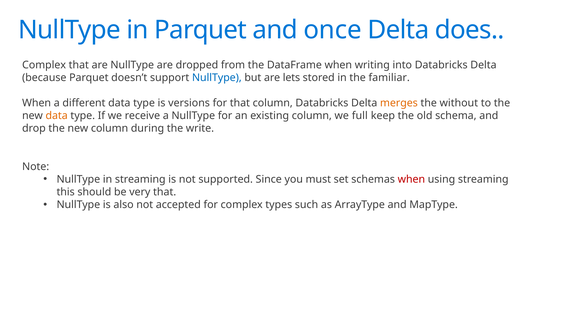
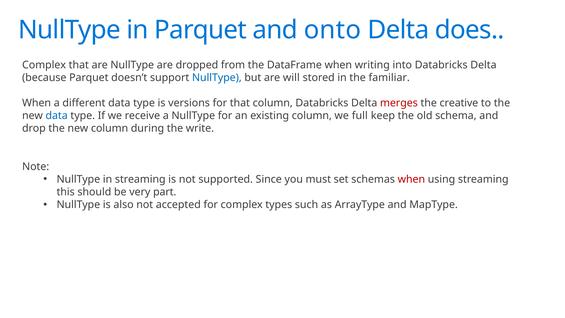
once: once -> onto (332, 30)
lets: lets -> will (291, 78)
merges colour: orange -> red (399, 103)
without: without -> creative (459, 103)
data colour: orange -> blue (57, 116)
very that: that -> part (165, 192)
